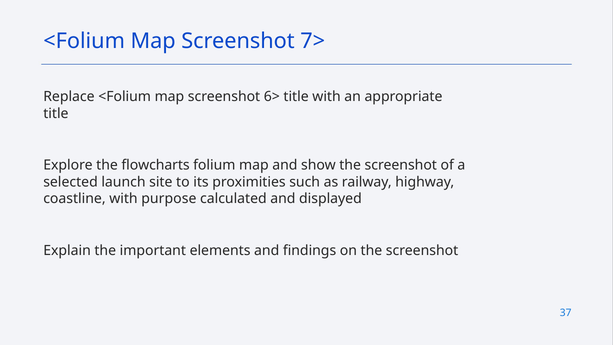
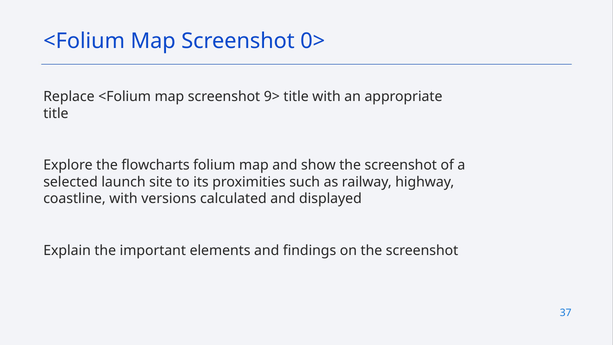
7>: 7> -> 0> (313, 41)
6>: 6> -> 9> (272, 97)
purpose: purpose -> versions (169, 199)
